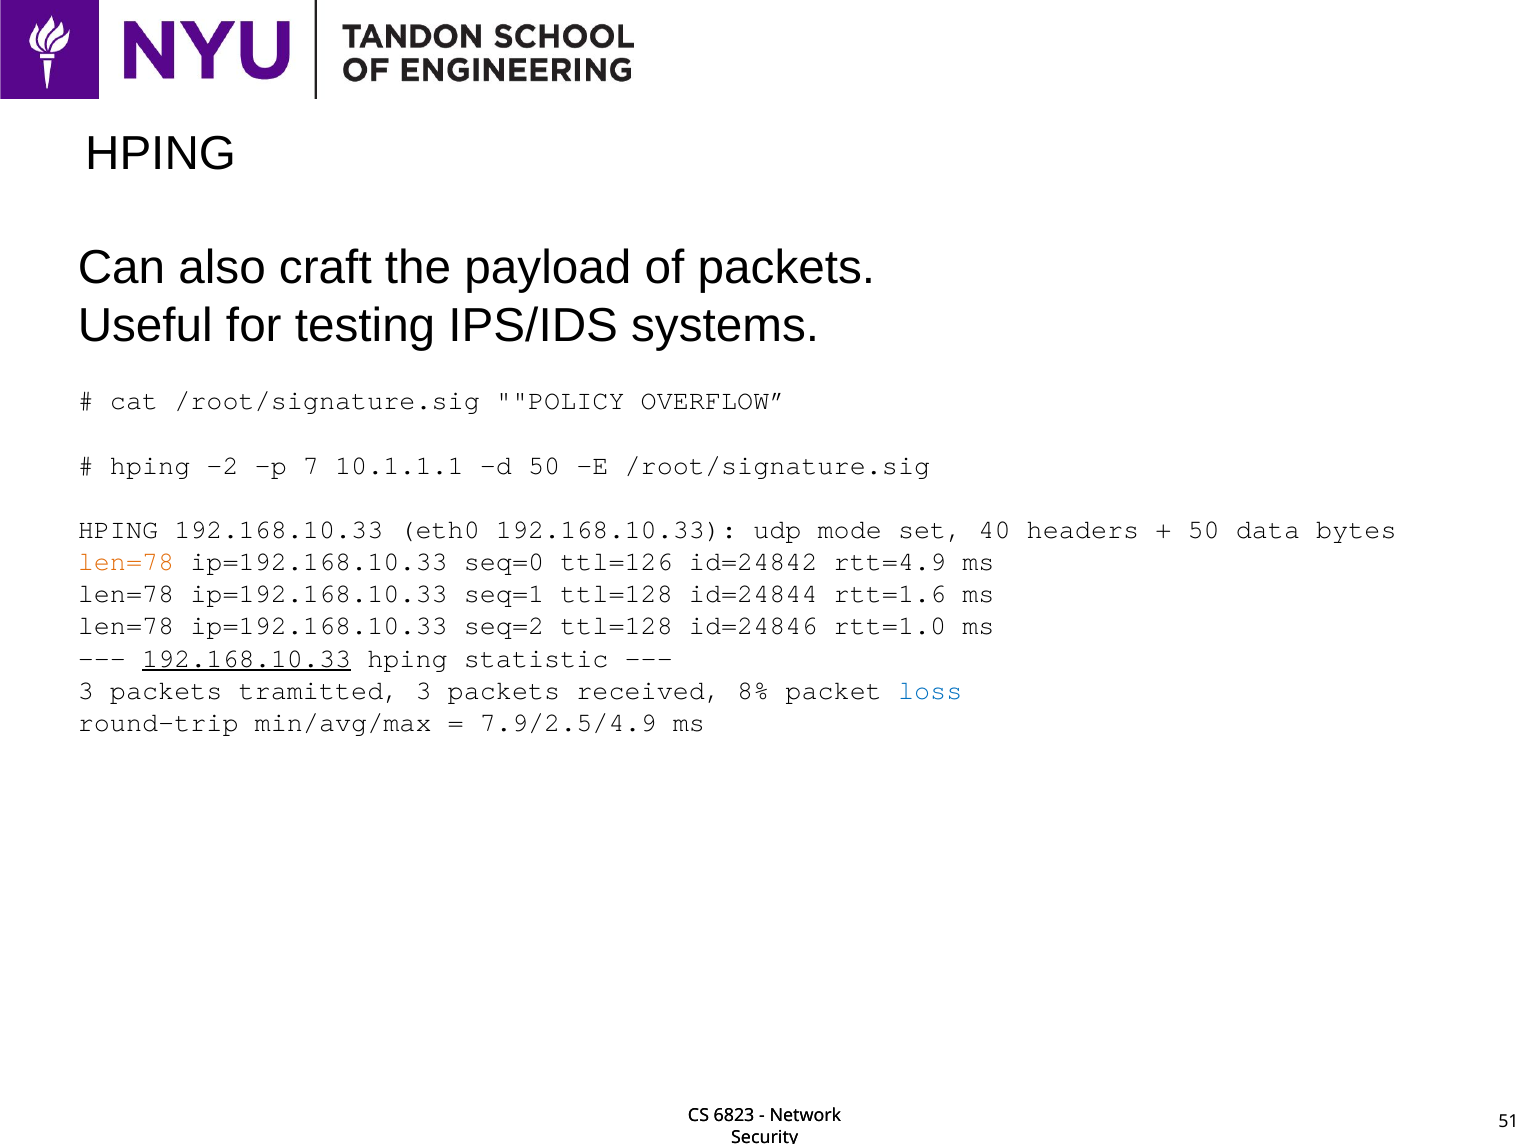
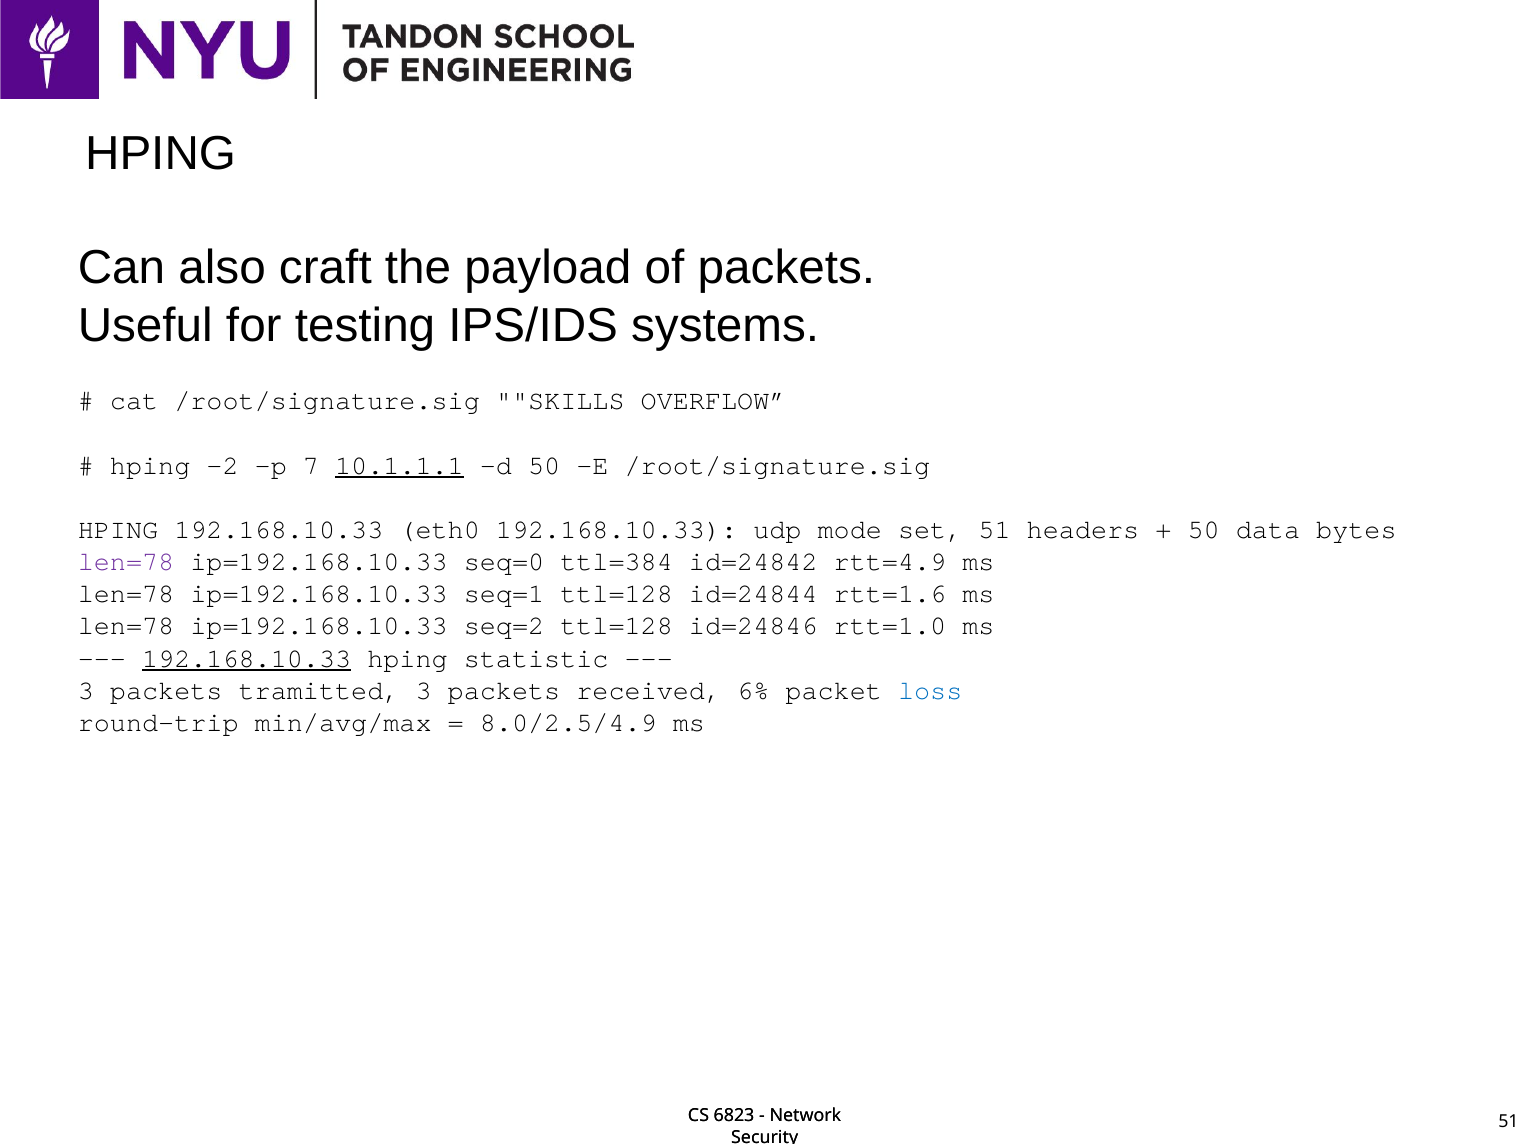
POLICY: POLICY -> SKILLS (560, 401)
10.1.1.1 underline: none -> present (399, 465)
set 40: 40 -> 51 (995, 529)
len=78 colour: orange -> purple (126, 562)
ttl=126: ttl=126 -> ttl=384 (617, 562)
8%: 8% -> 6% (753, 690)
7.9/2.5/4.9: 7.9/2.5/4.9 -> 8.0/2.5/4.9 (568, 722)
